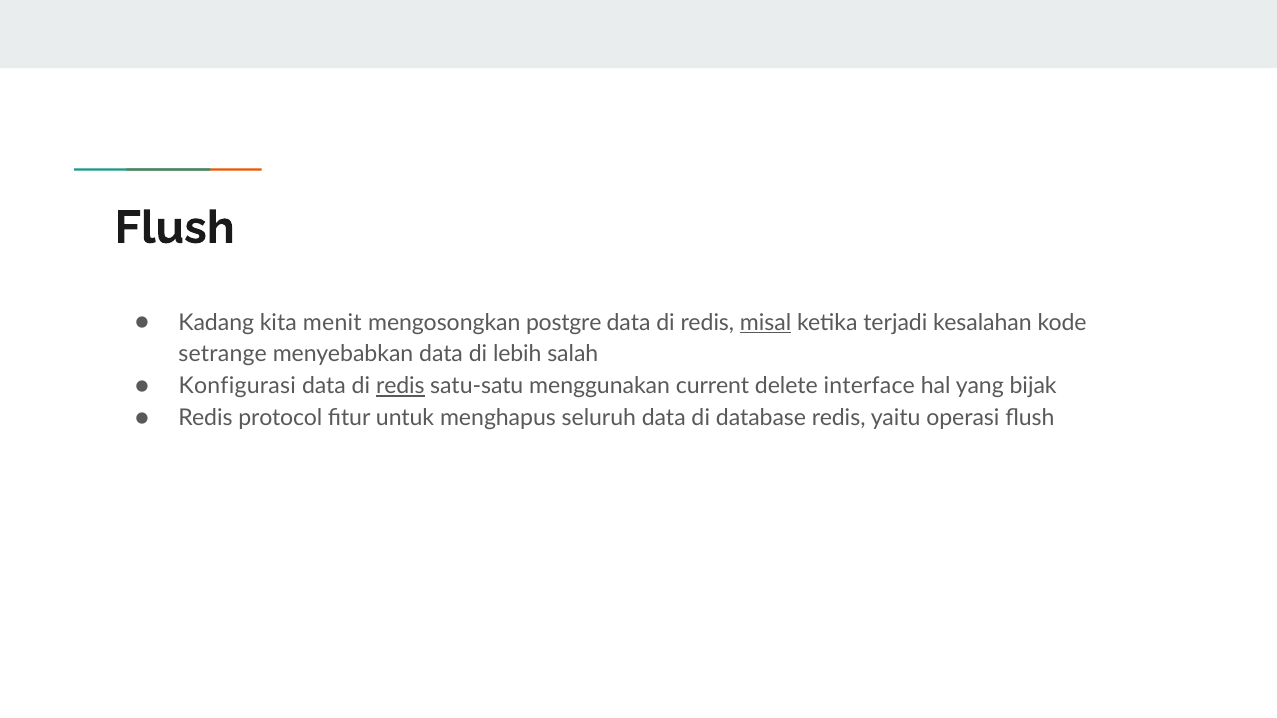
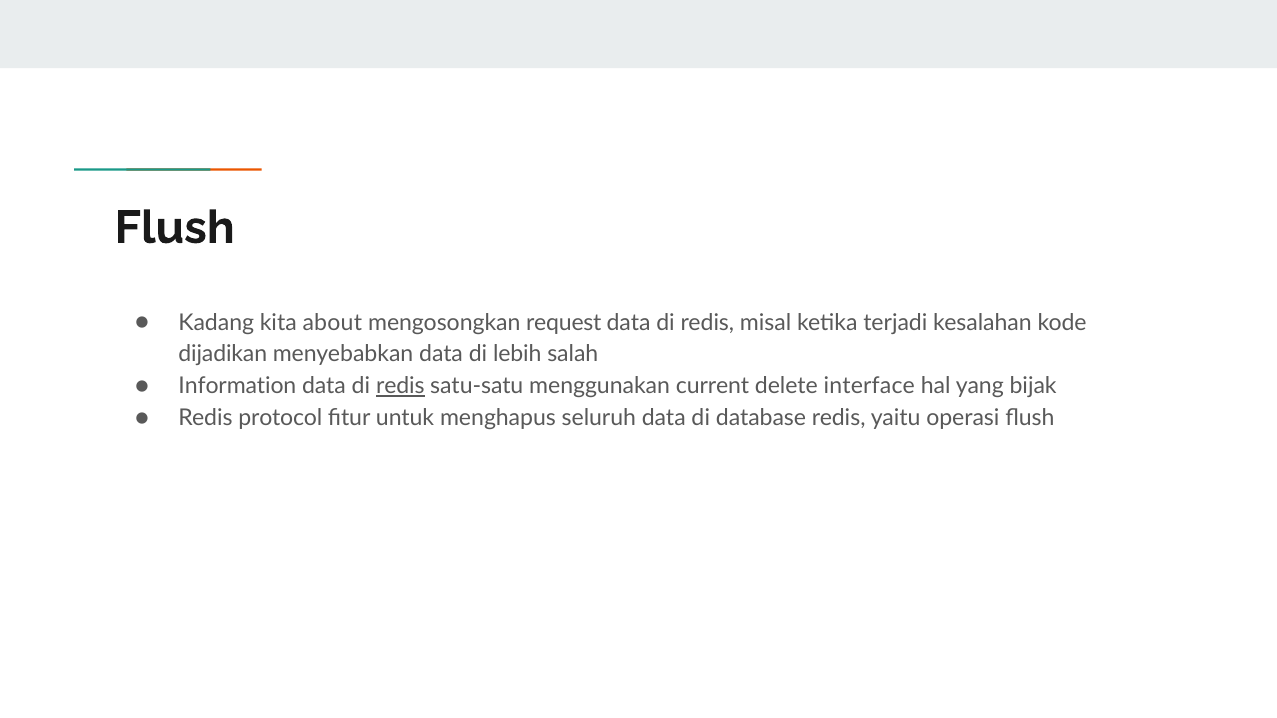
menit: menit -> about (332, 323)
postgre: postgre -> request (564, 323)
misal underline: present -> none (766, 323)
setrange: setrange -> dijadikan (223, 355)
Konfigurasi: Konfigurasi -> Information (237, 386)
